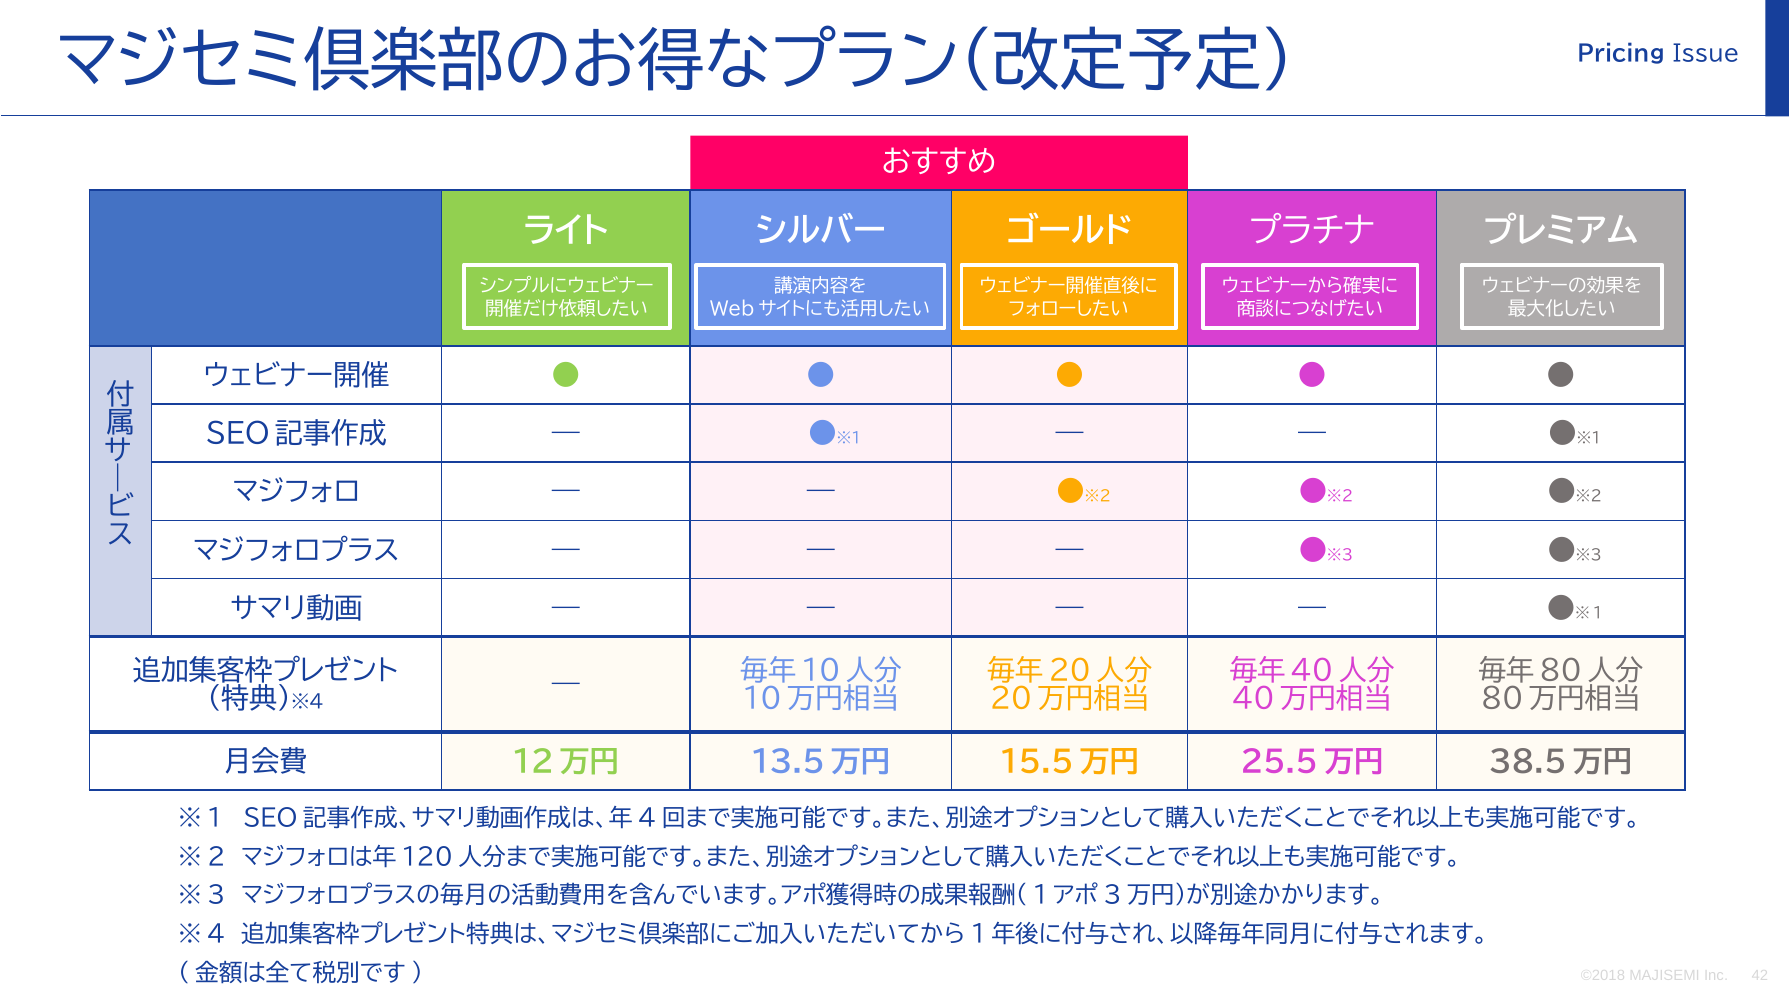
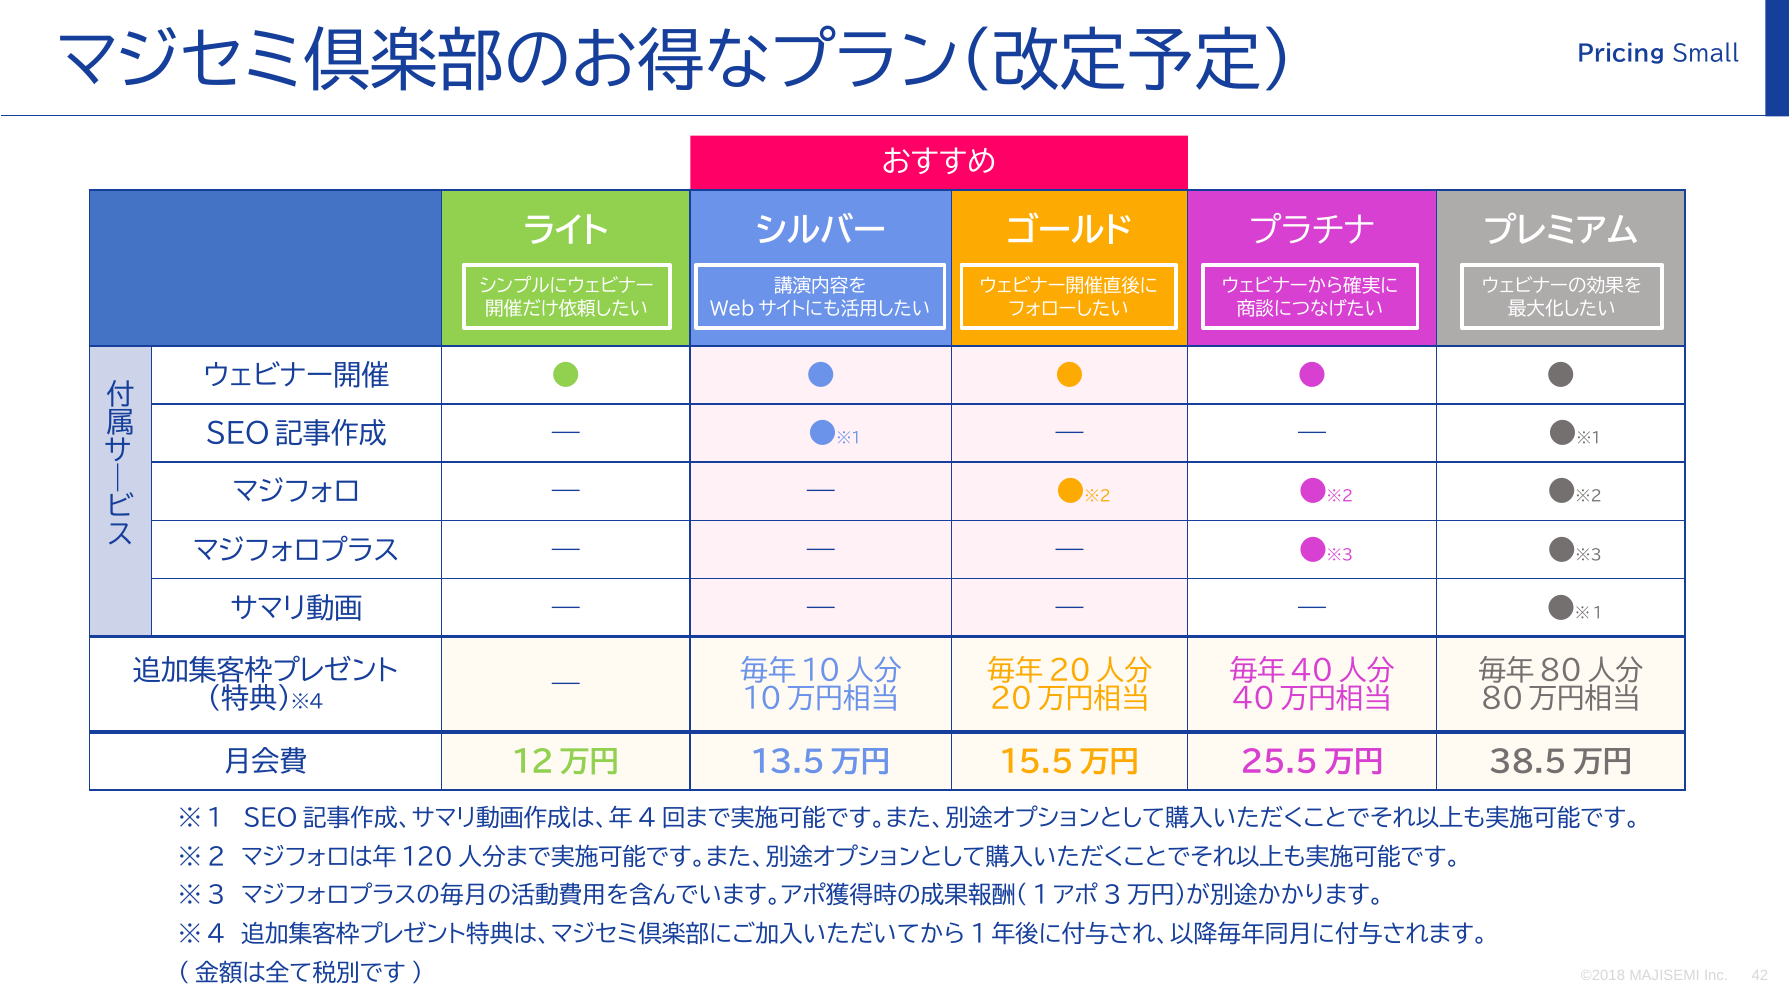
Issue: Issue -> Small (1706, 54)
